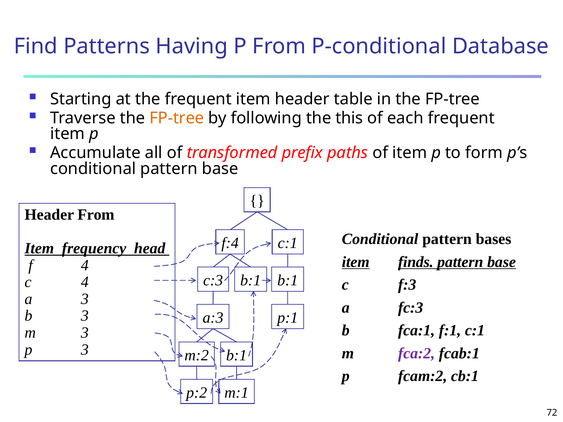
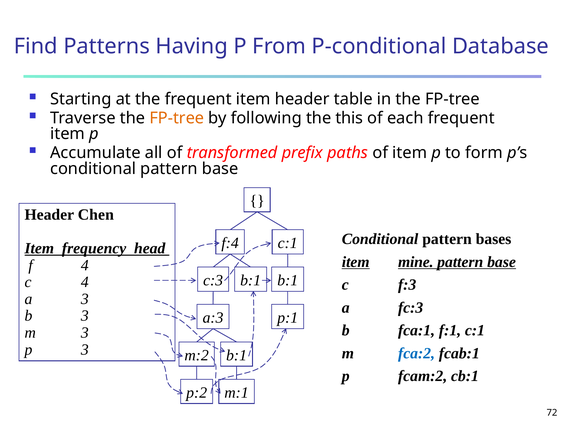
Header From: From -> Chen (96, 215)
finds: finds -> mine (416, 262)
fca:2 colour: purple -> blue (417, 353)
